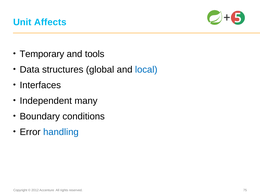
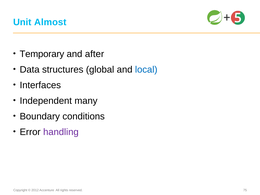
Affects: Affects -> Almost (50, 22)
tools: tools -> after (95, 54)
handling colour: blue -> purple (61, 132)
